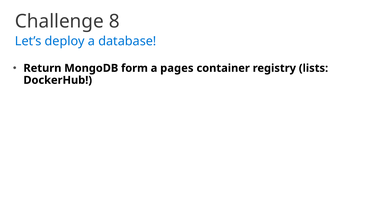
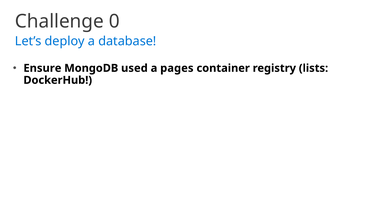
8: 8 -> 0 (114, 21)
Return: Return -> Ensure (42, 68)
form: form -> used (134, 68)
